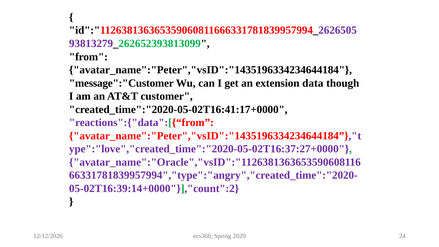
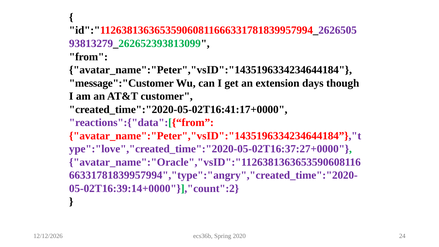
data: data -> days (313, 83)
